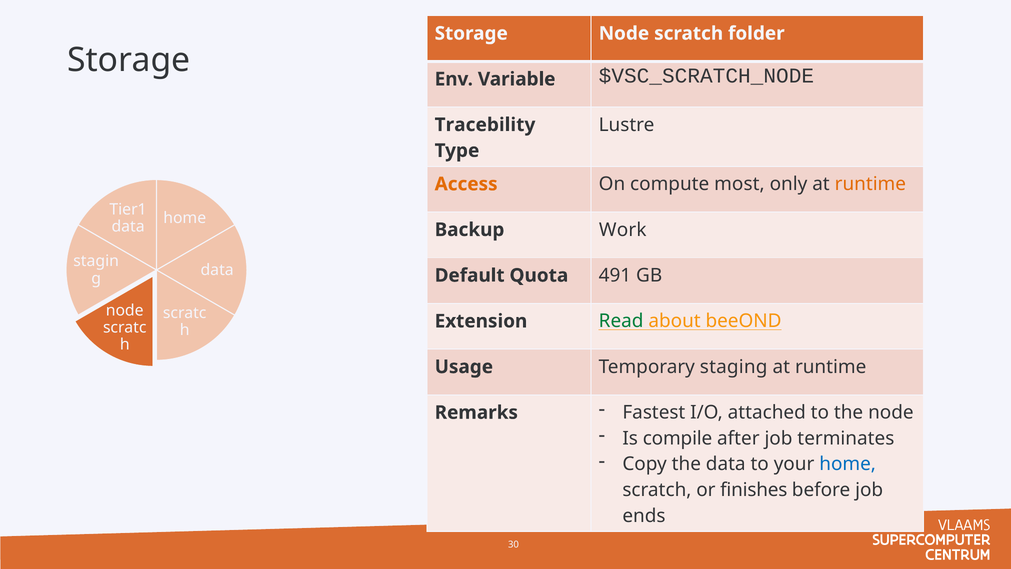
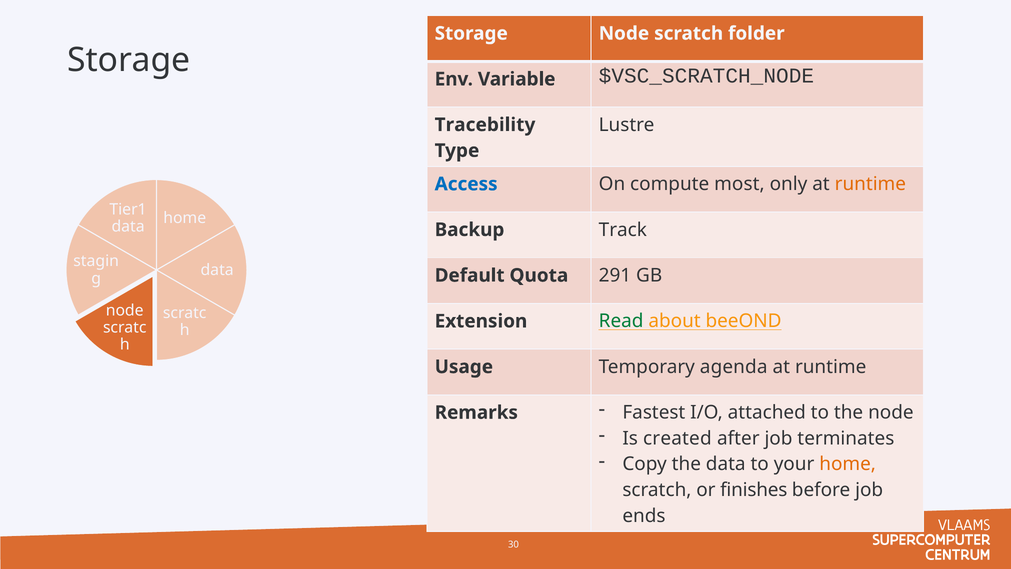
Access colour: orange -> blue (466, 184)
Work: Work -> Track (623, 230)
491: 491 -> 291 (615, 275)
staging: staging -> agenda (734, 367)
compile: compile -> created (677, 438)
home colour: blue -> orange (848, 464)
